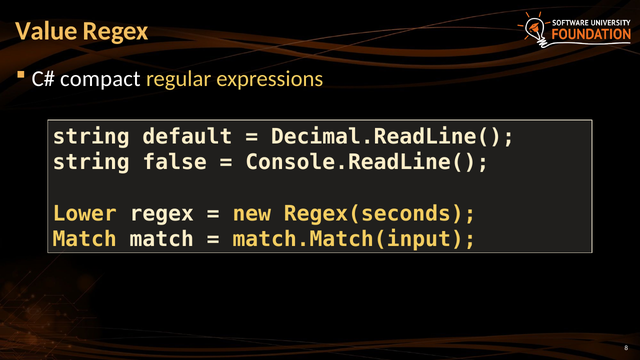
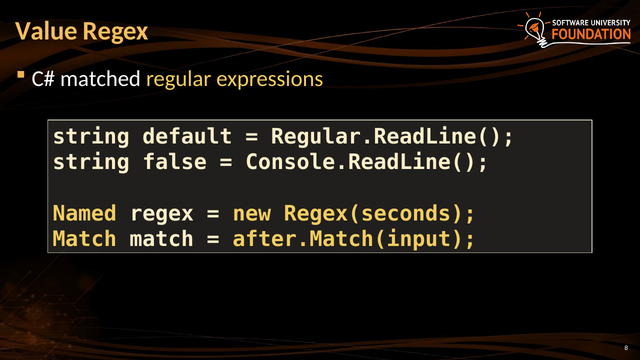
compact: compact -> matched (100, 79)
Decimal.ReadLine(: Decimal.ReadLine( -> Regular.ReadLine( (393, 137)
Lower: Lower -> Named (85, 214)
match.Match(input: match.Match(input -> after.Match(input (355, 239)
